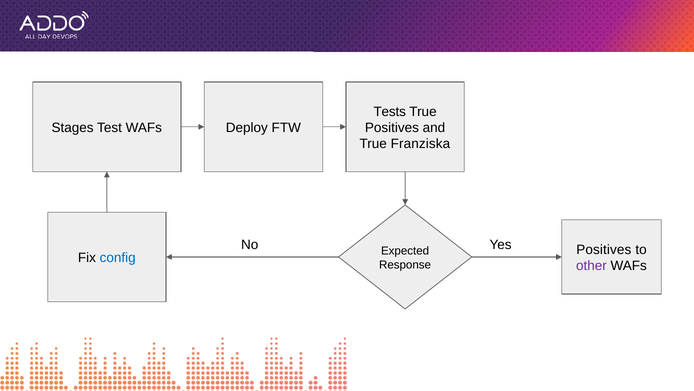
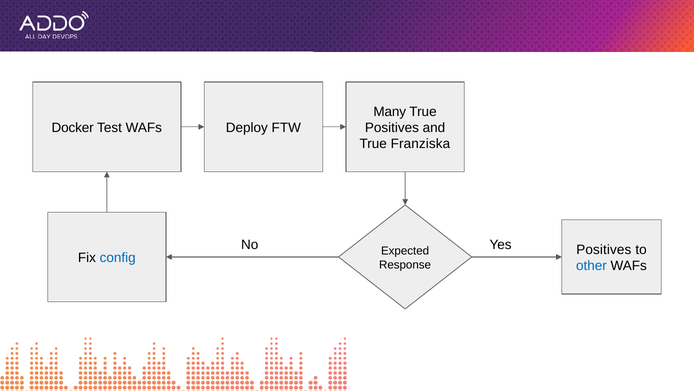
Tests: Tests -> Many (390, 111)
Stages: Stages -> Docker (73, 128)
other colour: purple -> blue (591, 266)
